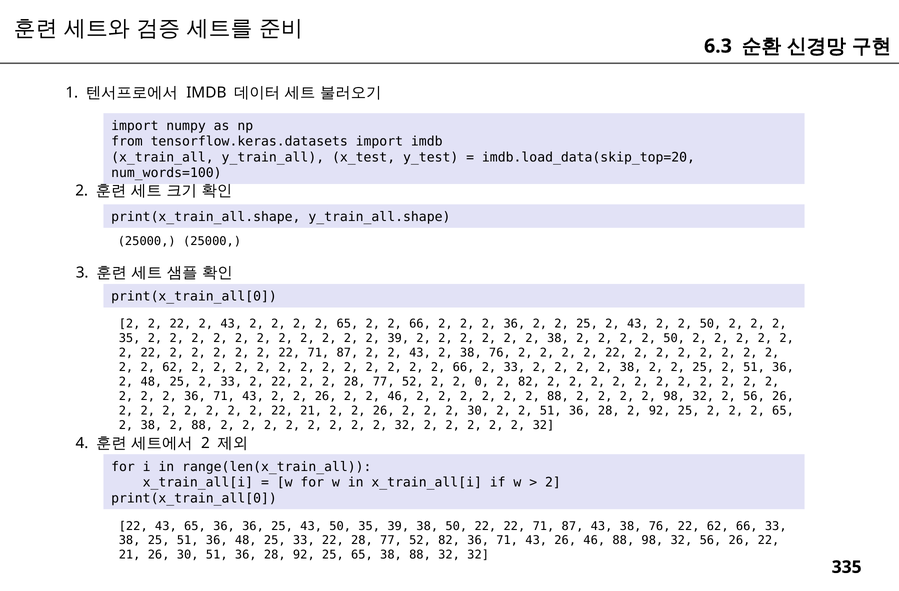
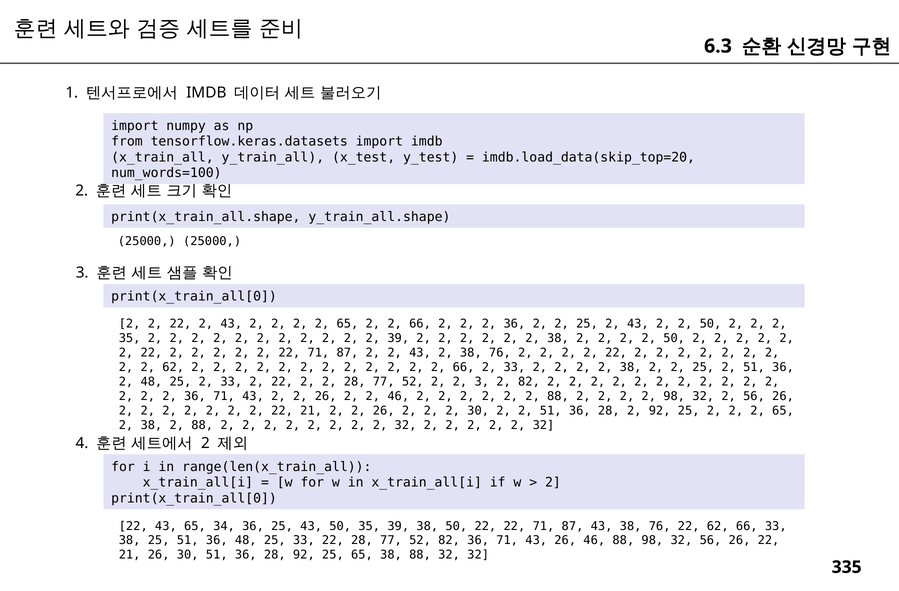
2 0: 0 -> 3 (482, 381)
65 36: 36 -> 34 (224, 526)
